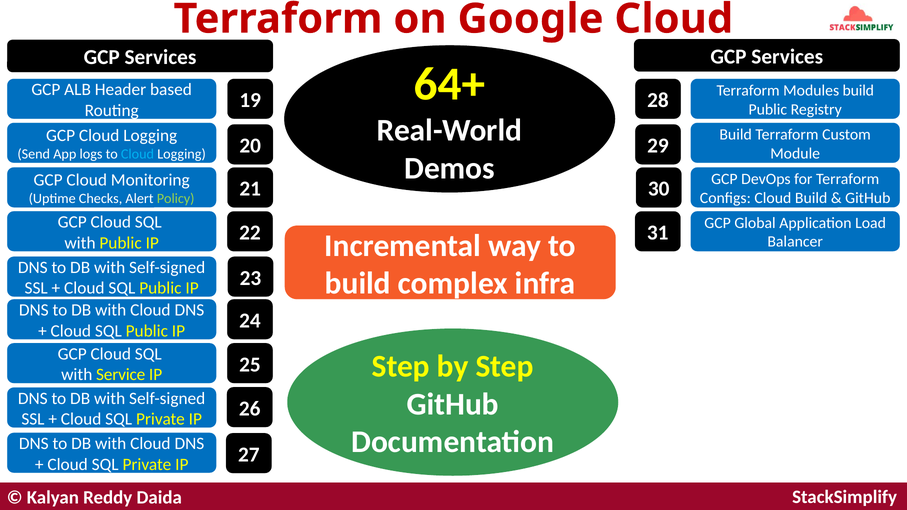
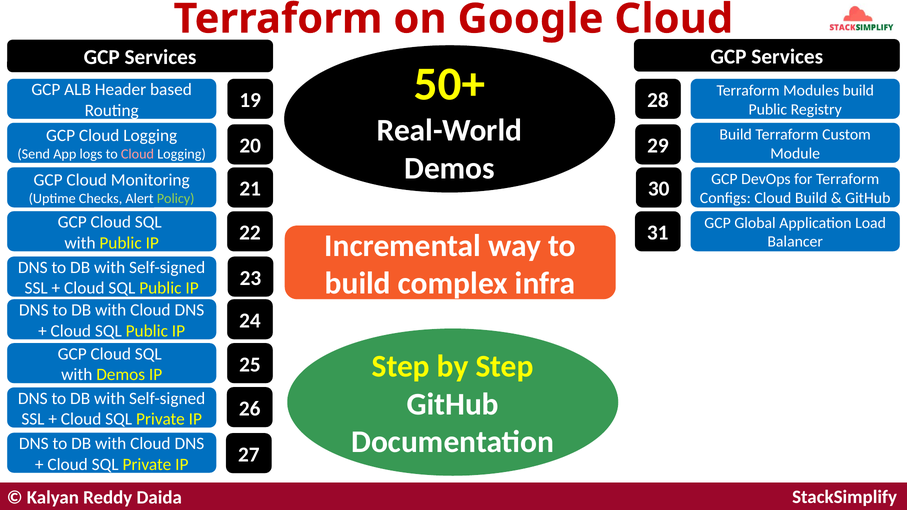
64+: 64+ -> 50+ (450, 84)
Cloud colour: light blue -> pink (137, 154)
with Service: Service -> Demos (121, 375)
